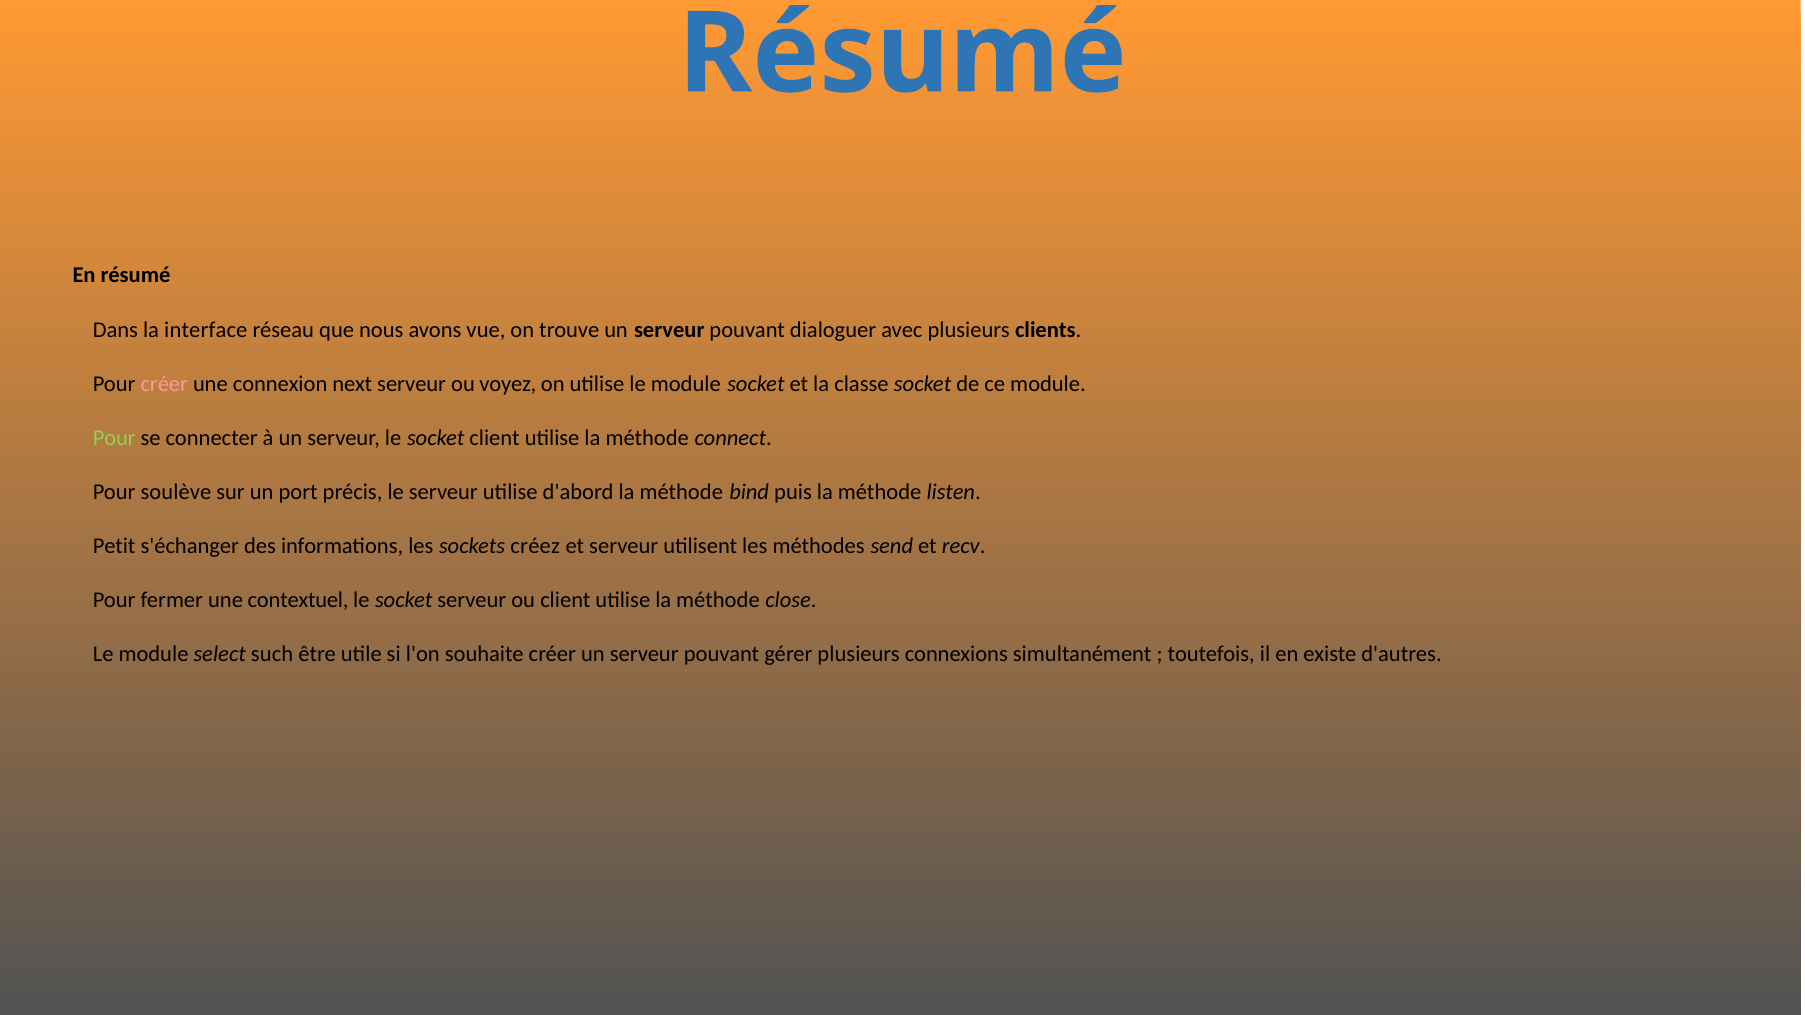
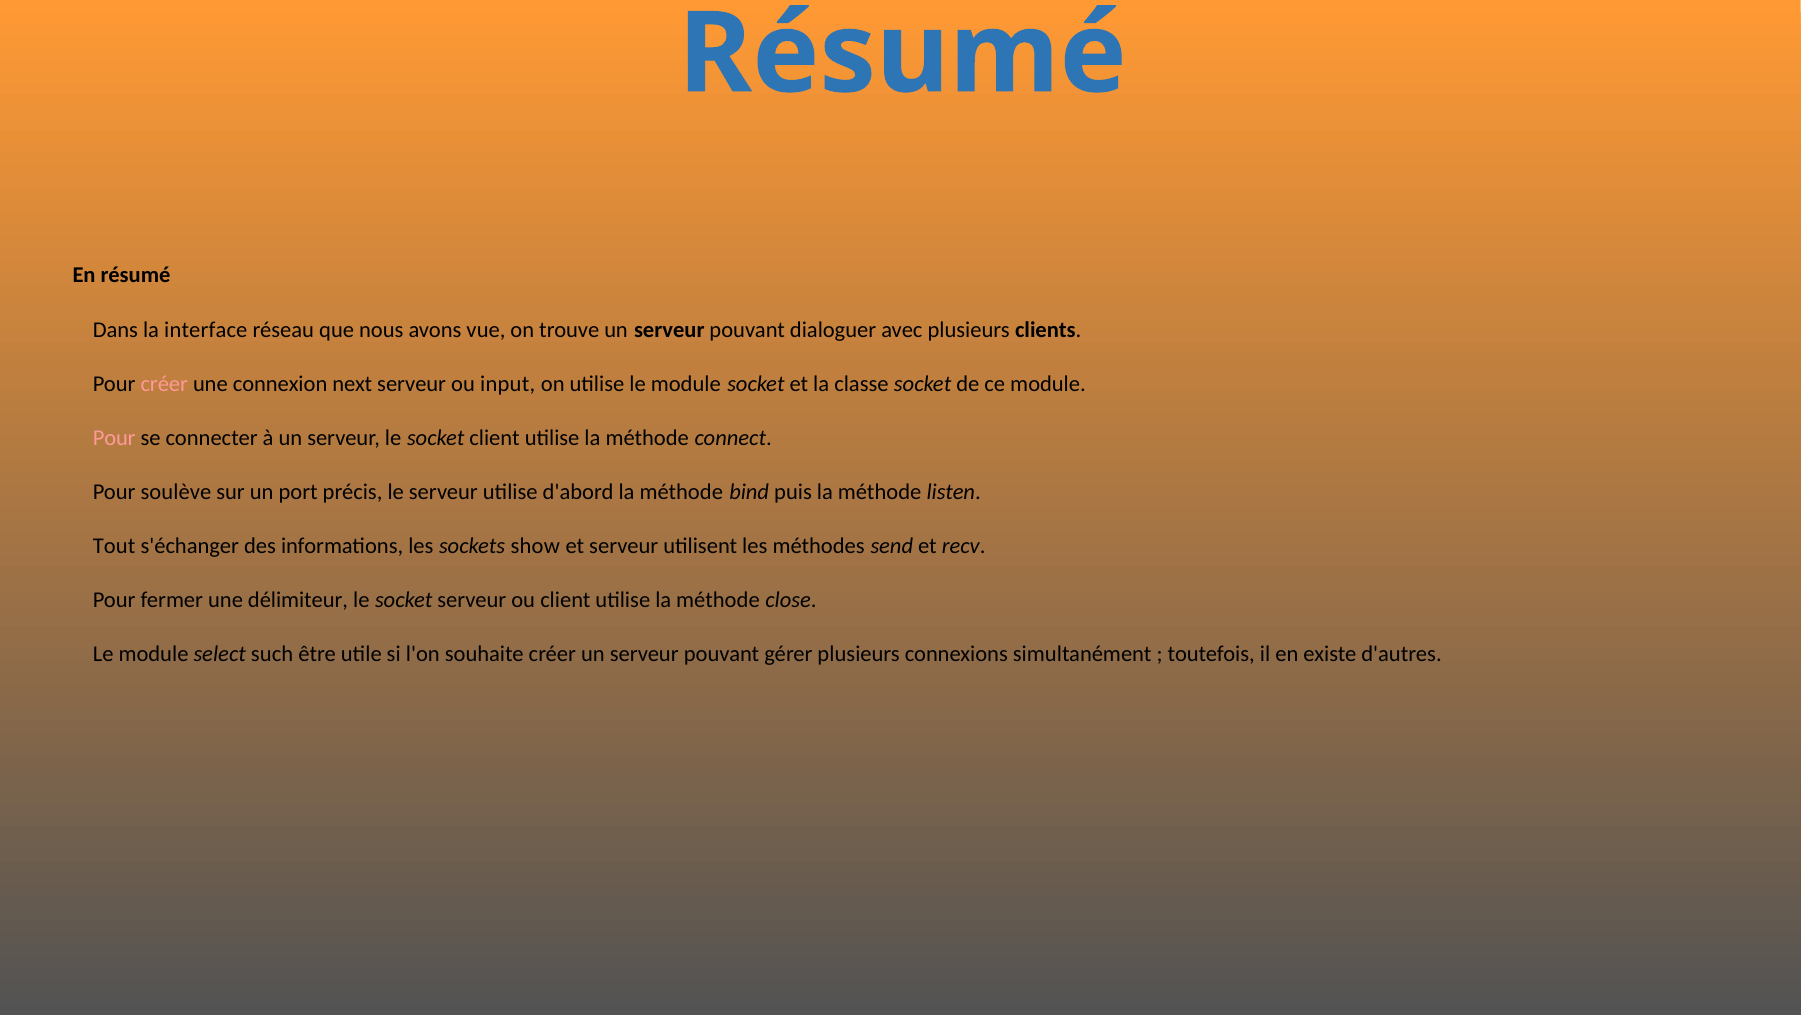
voyez: voyez -> input (508, 384)
Pour colour: light green -> pink (114, 438)
Petit: Petit -> Tout (114, 546)
créez: créez -> show (535, 546)
contextuel: contextuel -> délimiteur (298, 600)
